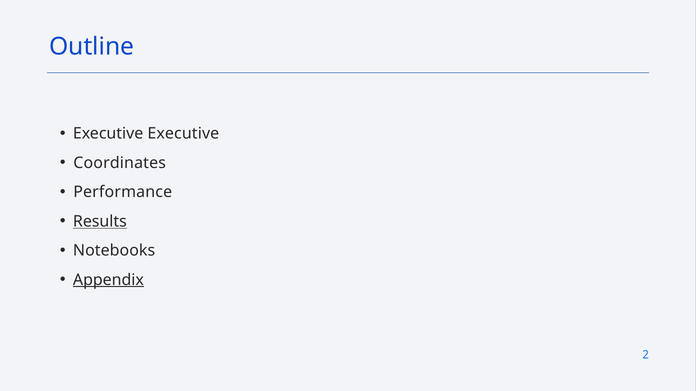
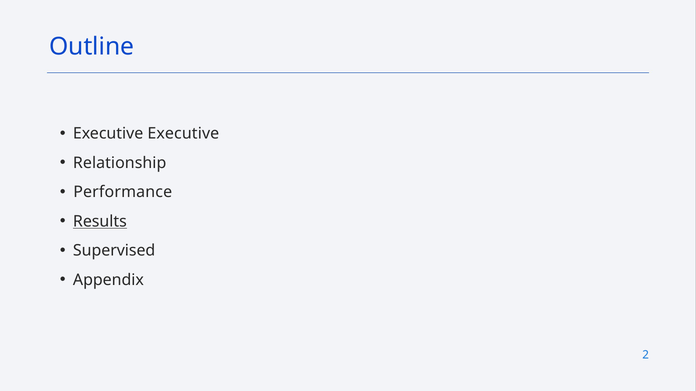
Coordinates: Coordinates -> Relationship (120, 163)
Notebooks: Notebooks -> Supervised (114, 251)
Appendix underline: present -> none (108, 280)
